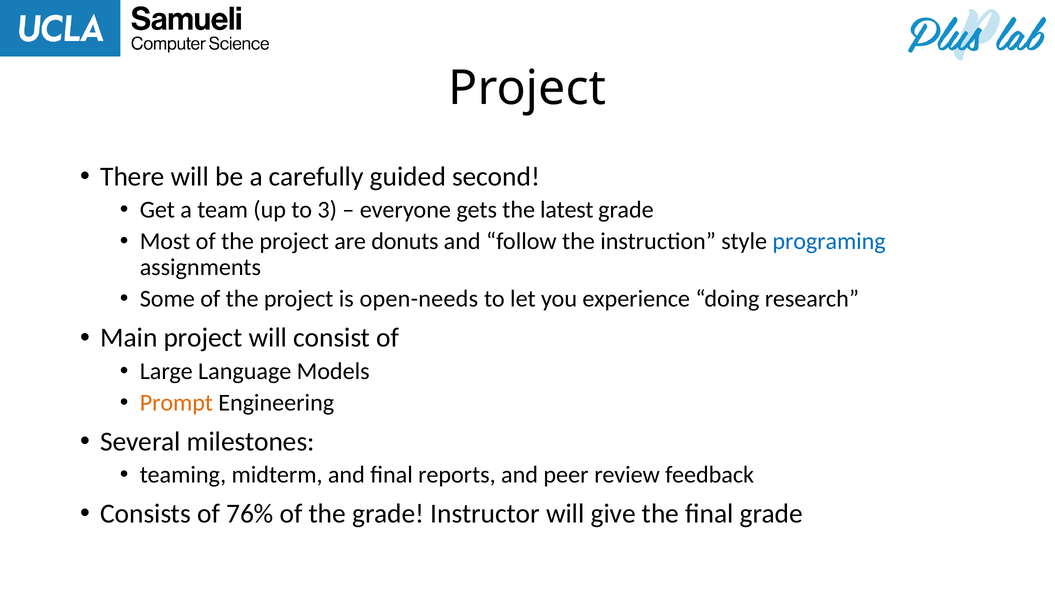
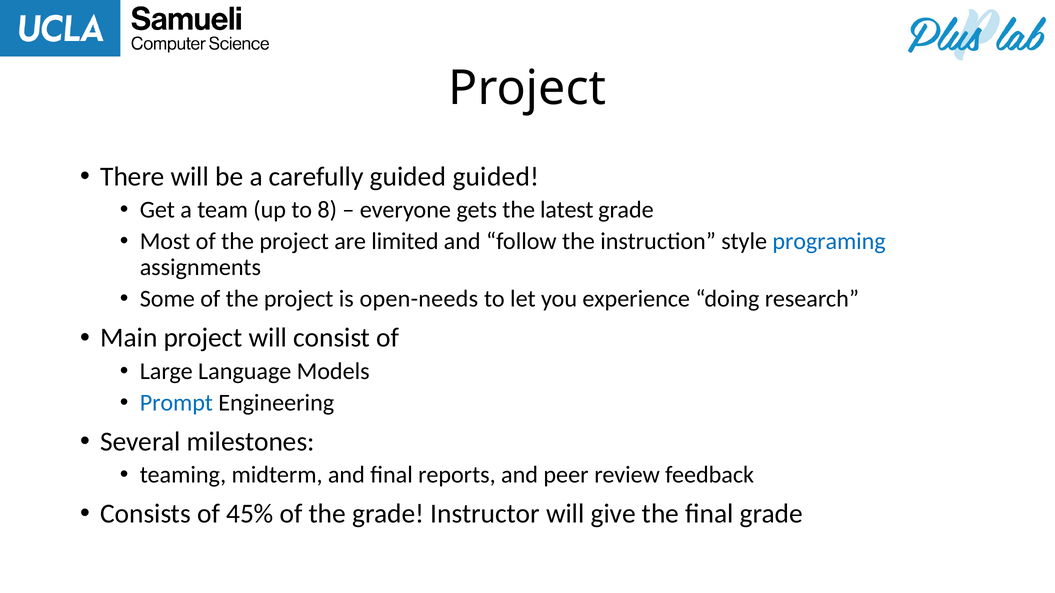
guided second: second -> guided (496, 177)
3: 3 -> 8 (327, 210)
donuts: donuts -> limited (405, 242)
Prompt colour: orange -> blue (176, 403)
76%: 76% -> 45% (250, 514)
